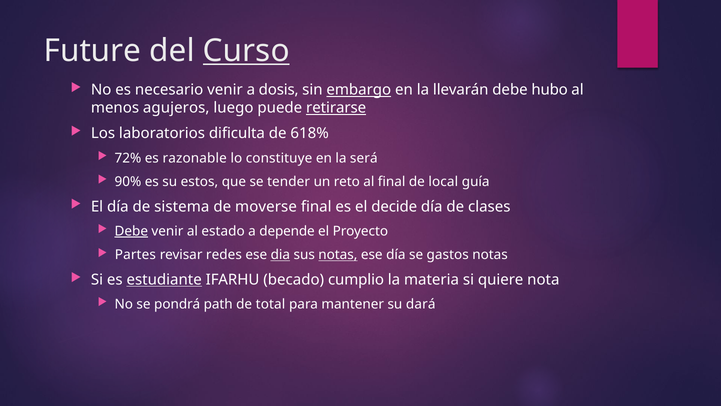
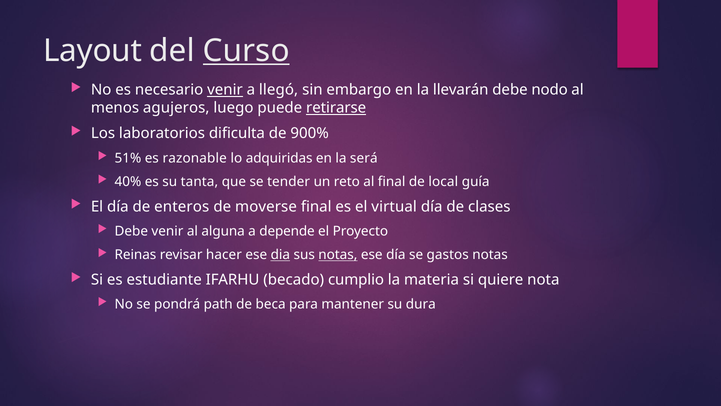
Future: Future -> Layout (93, 51)
venir underline: none -> present (225, 90)
dosis: dosis -> llegó (279, 90)
embargo underline: present -> none (359, 90)
hubo: hubo -> nodo (550, 90)
618%: 618% -> 900% (310, 133)
72%: 72% -> 51% (128, 158)
constituye: constituye -> adquiridas (279, 158)
90%: 90% -> 40% (128, 182)
estos: estos -> tanta (199, 182)
sistema: sistema -> enteros (182, 206)
decide: decide -> virtual (394, 206)
Debe underline: present -> none (131, 231)
estado: estado -> alguna (223, 231)
Partes: Partes -> Reinas (135, 255)
redes: redes -> hacer (224, 255)
estudiante underline: present -> none (164, 279)
total: total -> beca (271, 304)
dará: dará -> dura (421, 304)
